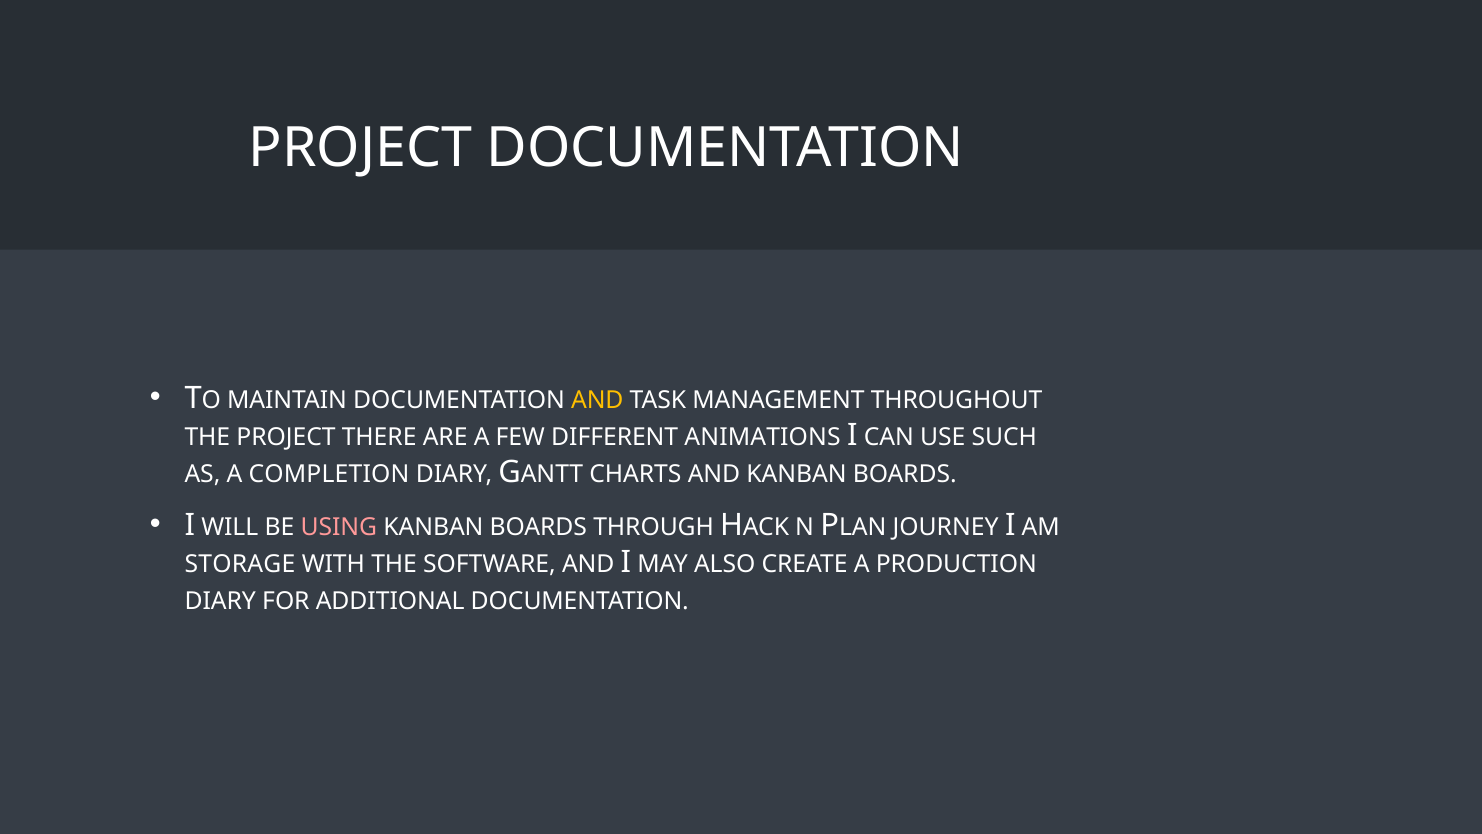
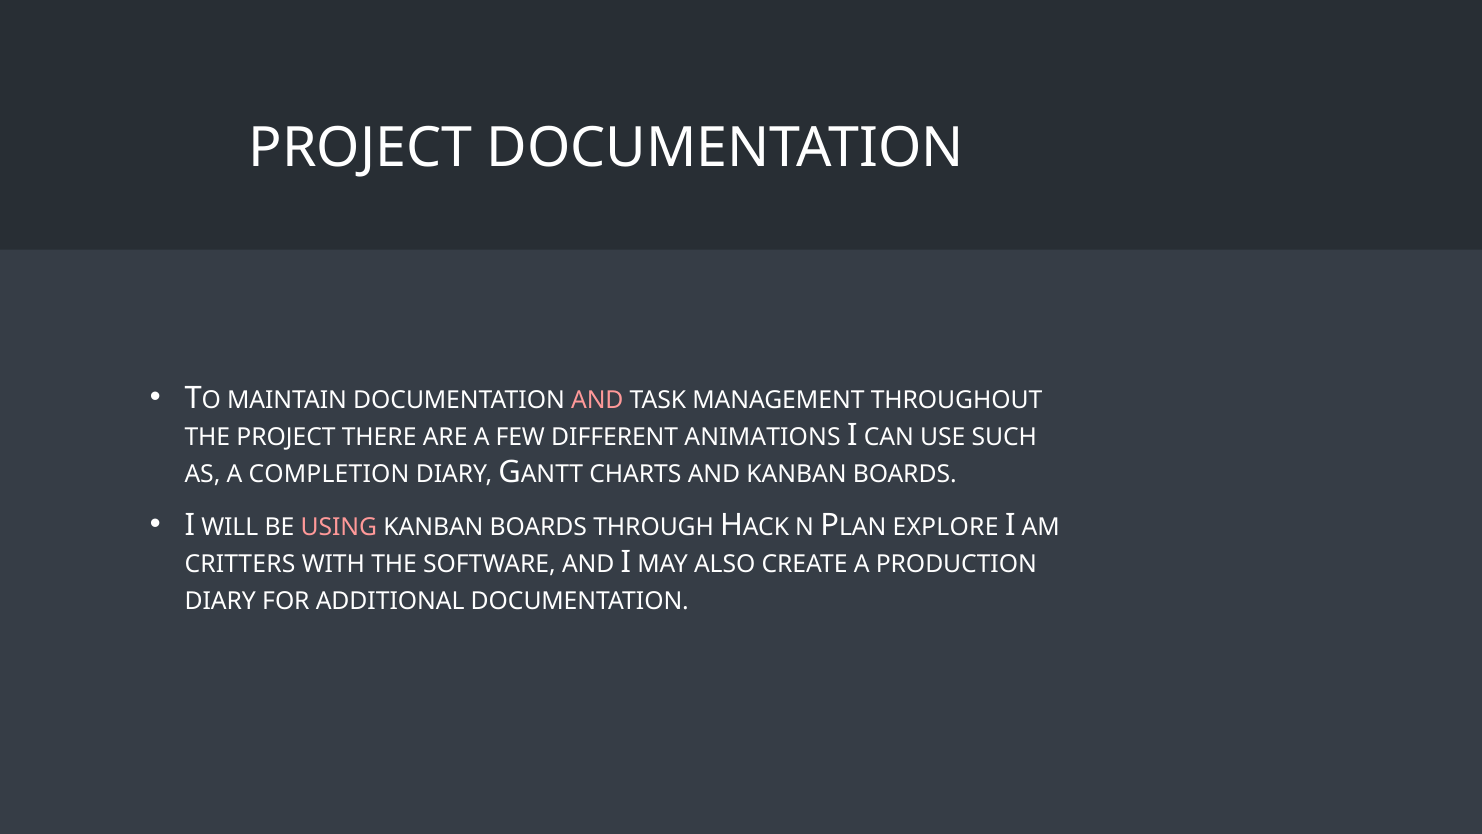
AND colour: yellow -> pink (597, 400)
JOURNEY: JOURNEY -> EXPLORE (946, 527)
STORAGE: STORAGE -> CRITTERS (240, 564)
